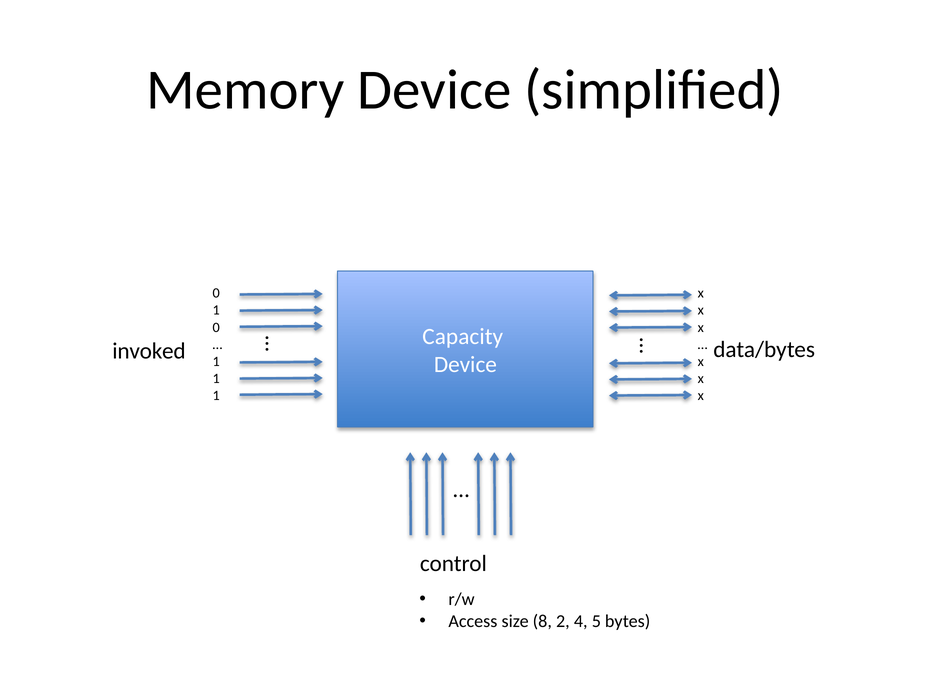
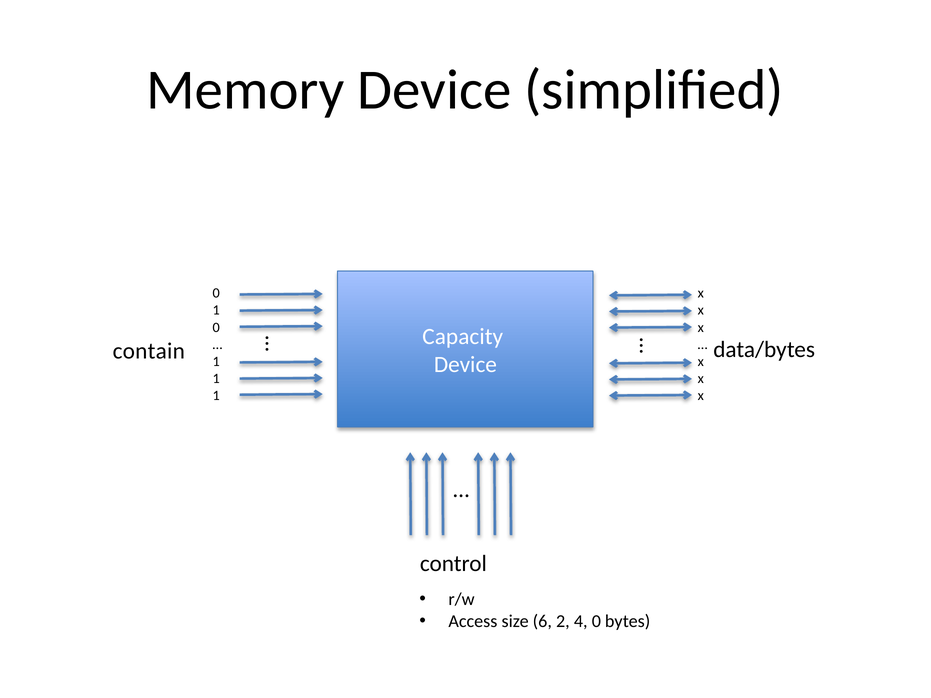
invoked: invoked -> contain (149, 351)
8: 8 -> 6 (542, 621)
4 5: 5 -> 0 (596, 621)
